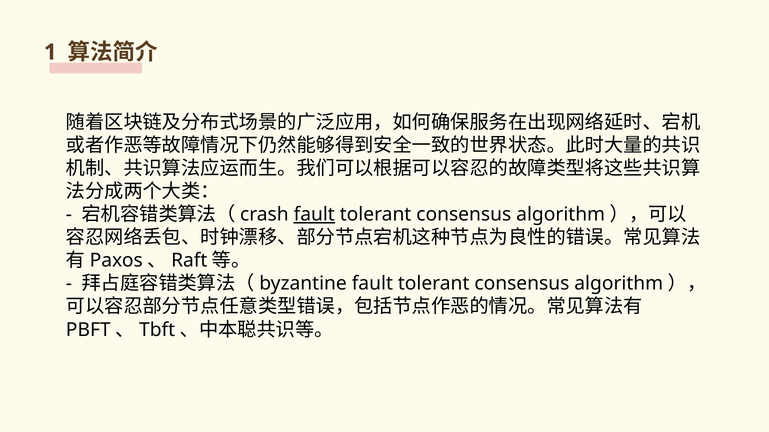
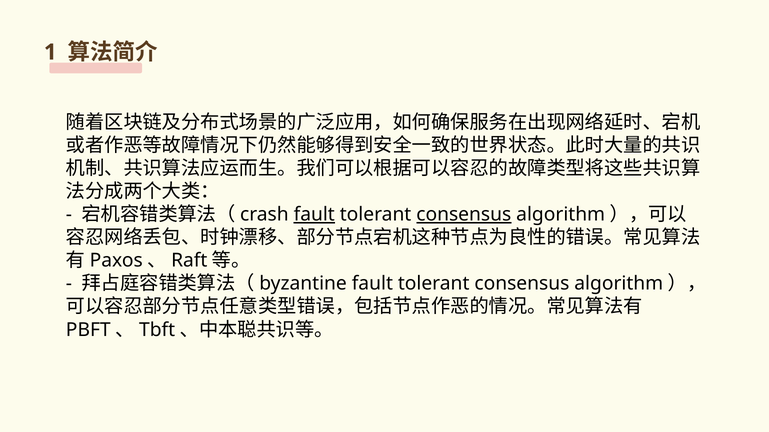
consensus underline: none -> present (464, 215)
